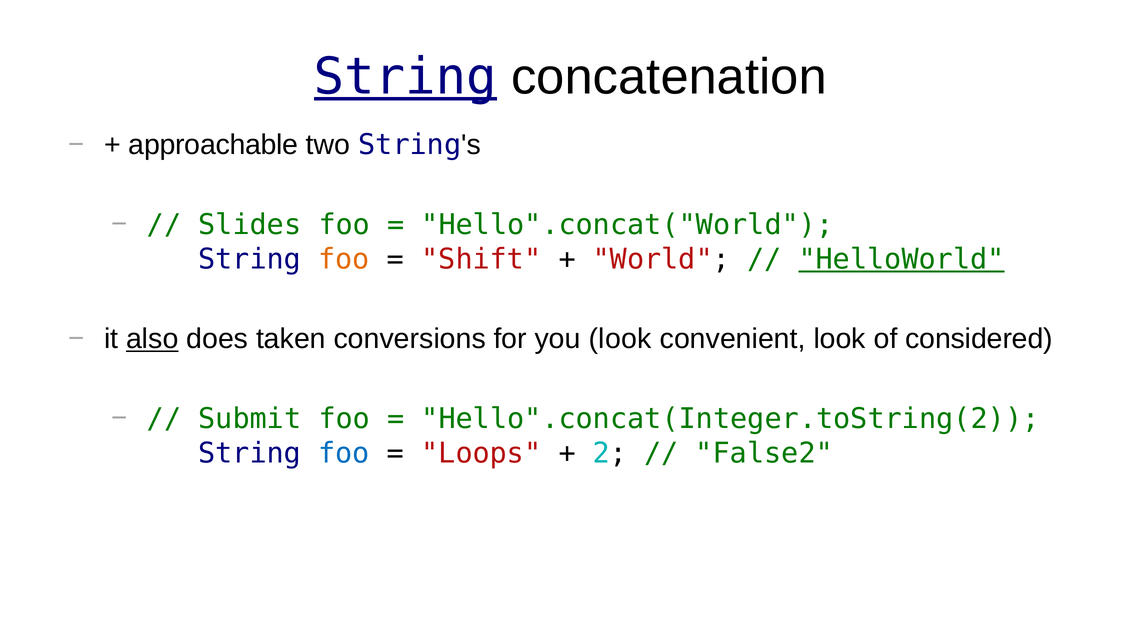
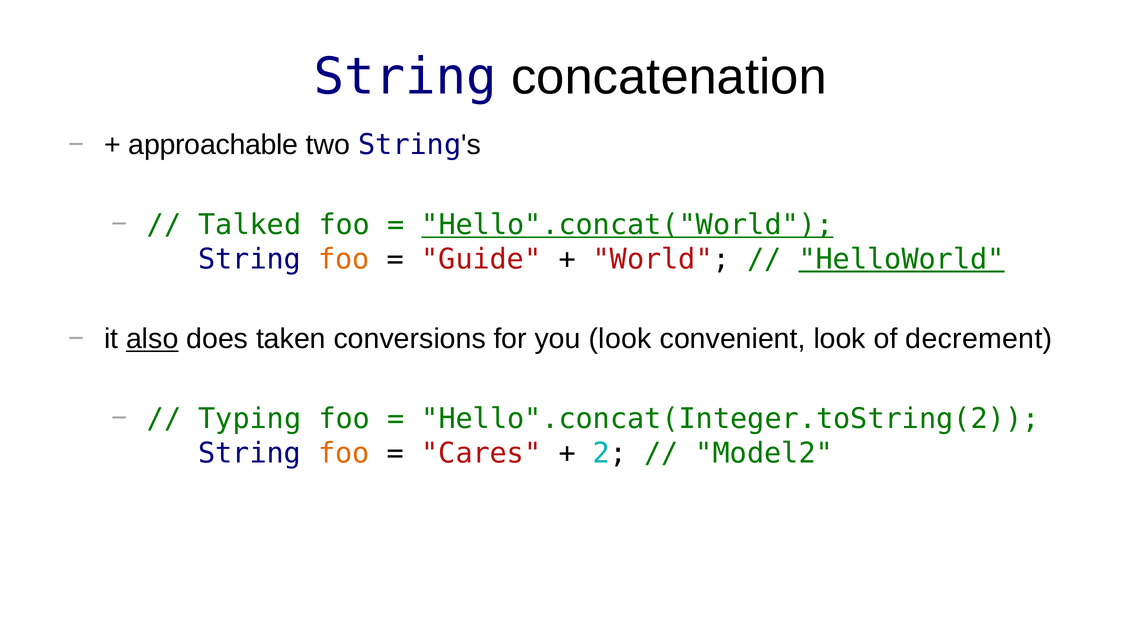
String underline: present -> none (405, 77)
Slides: Slides -> Talked (250, 225)
Hello".concat("World underline: none -> present (627, 225)
Shift: Shift -> Guide (481, 259)
considered: considered -> decrement (979, 339)
Submit: Submit -> Typing (250, 419)
foo colour: blue -> orange (344, 453)
Loops: Loops -> Cares (481, 453)
False2: False2 -> Model2 (764, 453)
